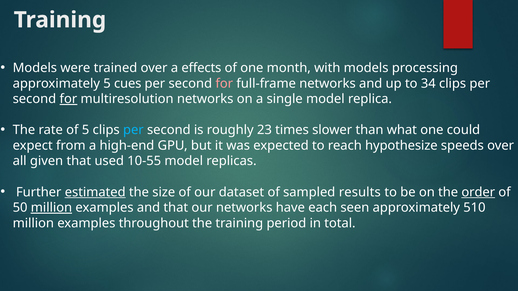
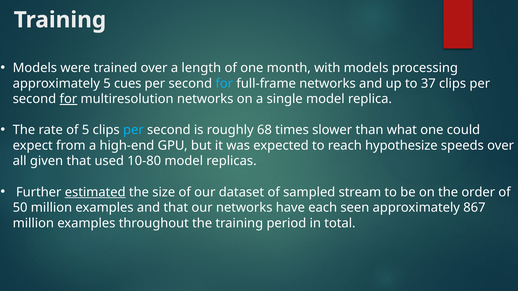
effects: effects -> length (201, 68)
for colour: pink -> light blue (224, 84)
34: 34 -> 37 (428, 84)
23: 23 -> 68 (264, 130)
10-55: 10-55 -> 10-80 (144, 161)
results: results -> stream (360, 192)
order underline: present -> none (478, 192)
million underline: present -> none (51, 208)
510: 510 -> 867 (474, 208)
